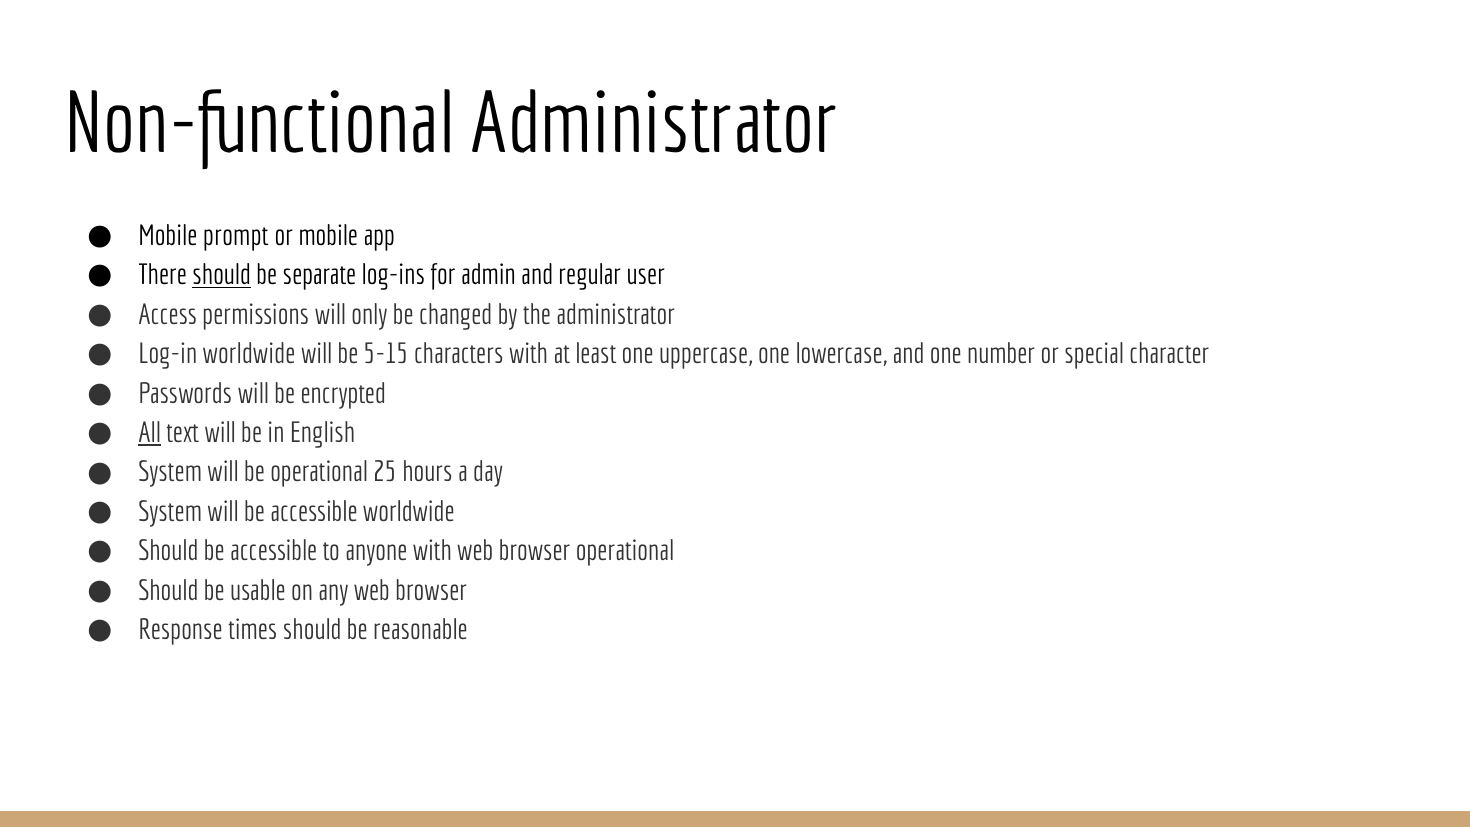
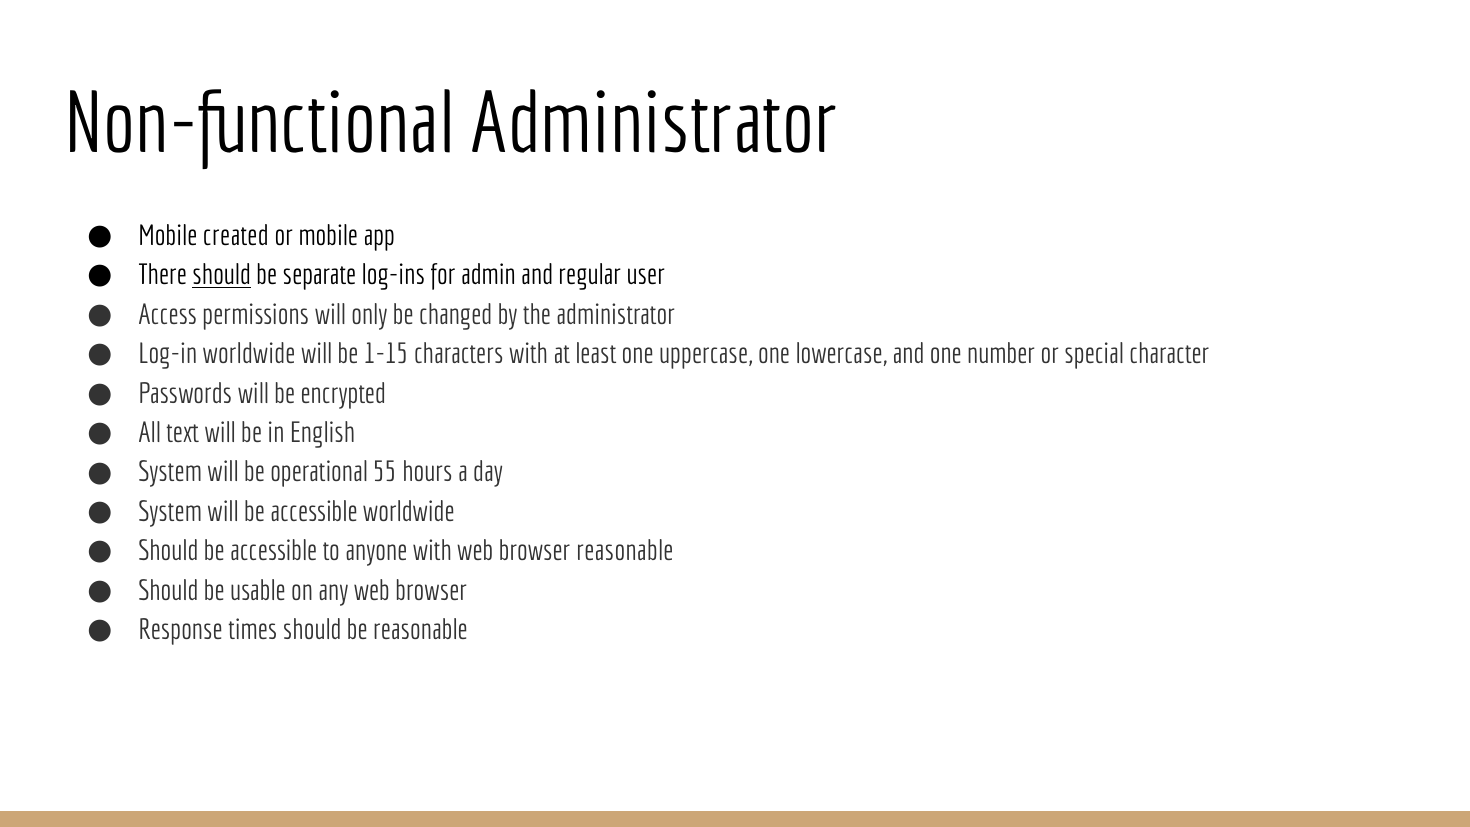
prompt: prompt -> created (236, 236)
5-15: 5-15 -> 1-15 (386, 354)
All underline: present -> none (150, 433)
25: 25 -> 55 (385, 472)
browser operational: operational -> reasonable (625, 551)
